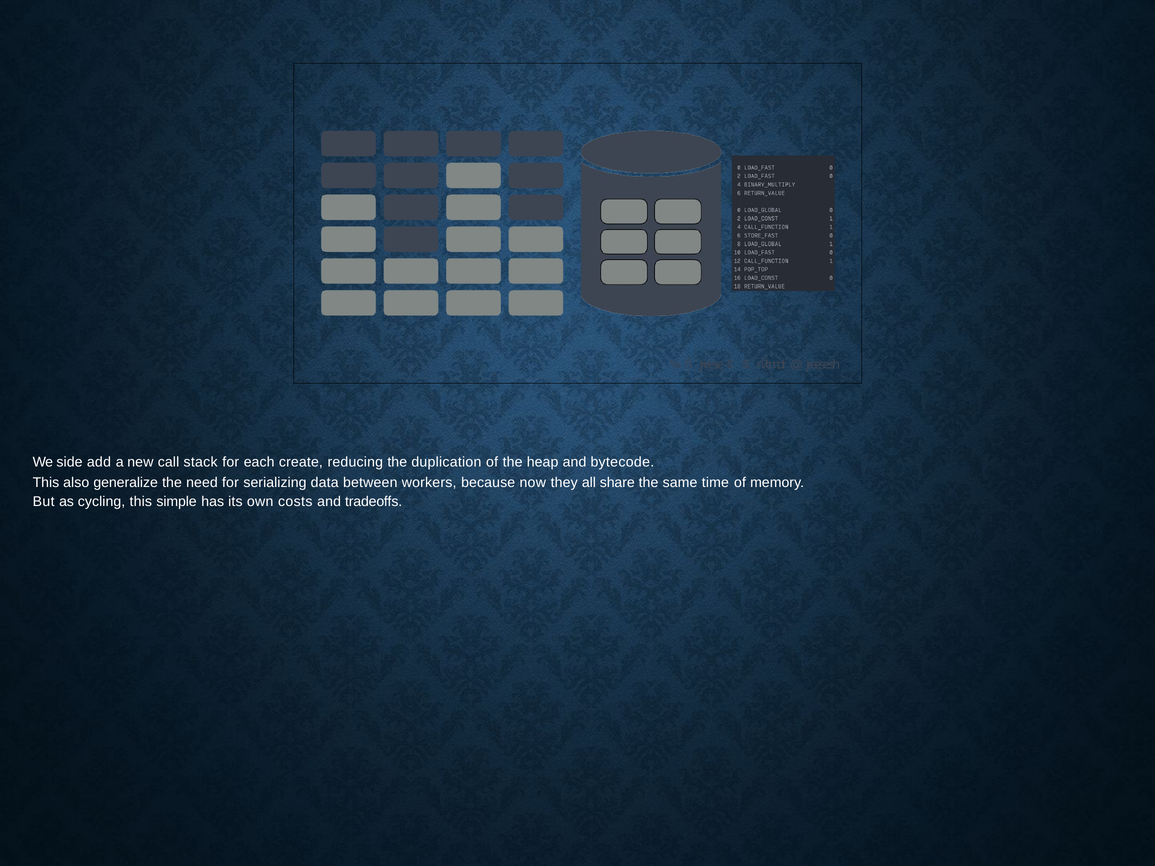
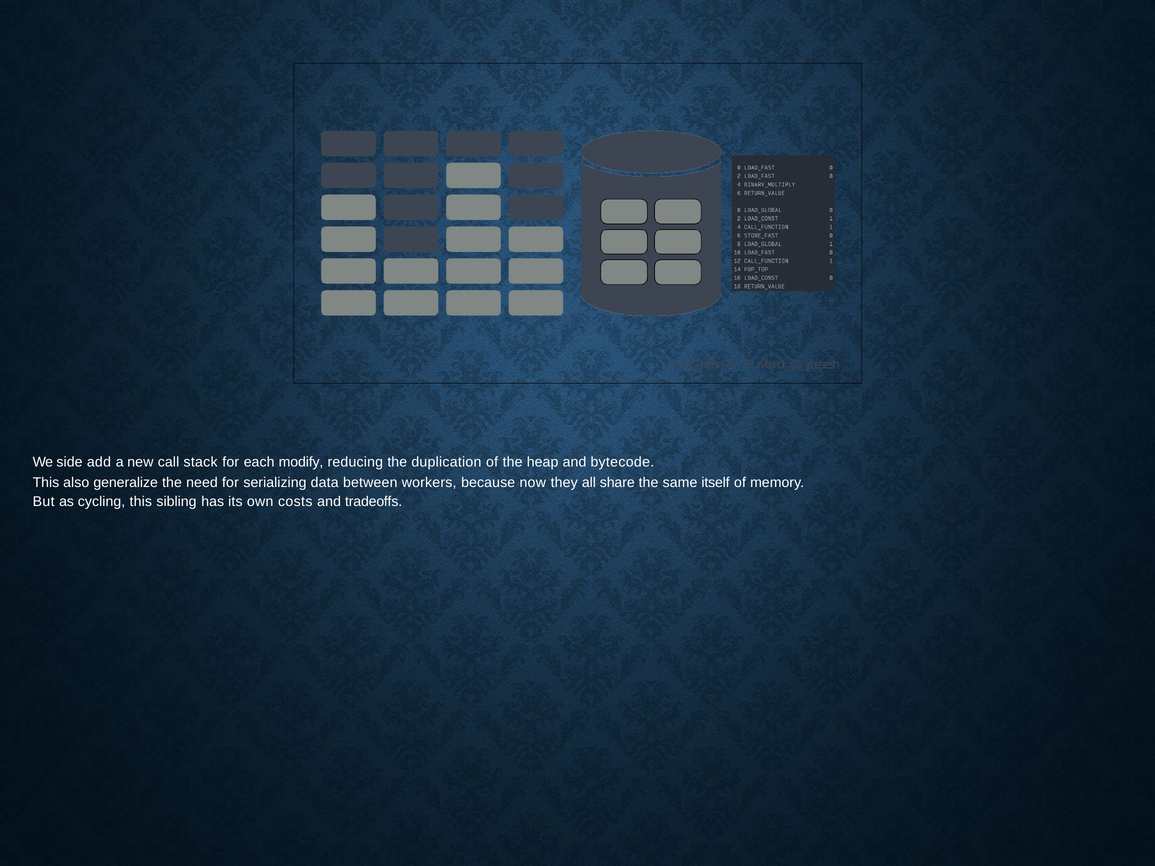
create: create -> modify (301, 462)
time: time -> itself (716, 483)
simple: simple -> sibling (177, 502)
